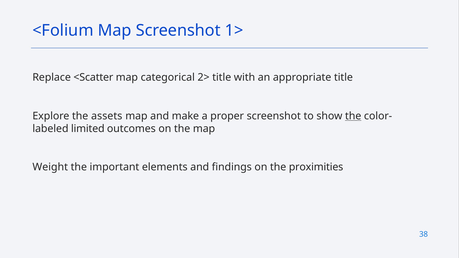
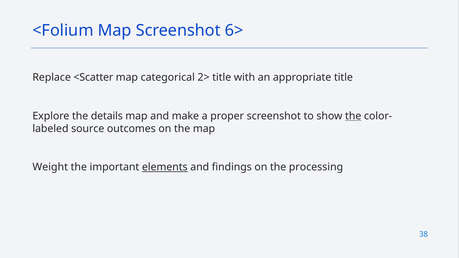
1>: 1> -> 6> (234, 31)
assets: assets -> details (107, 116)
limited: limited -> source (88, 129)
elements underline: none -> present (165, 167)
proximities: proximities -> processing (316, 167)
